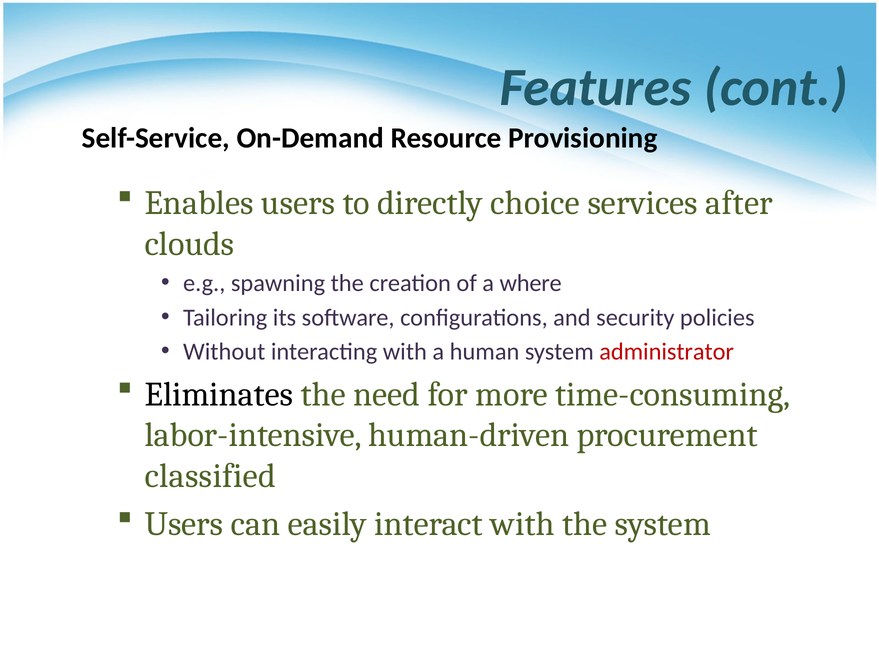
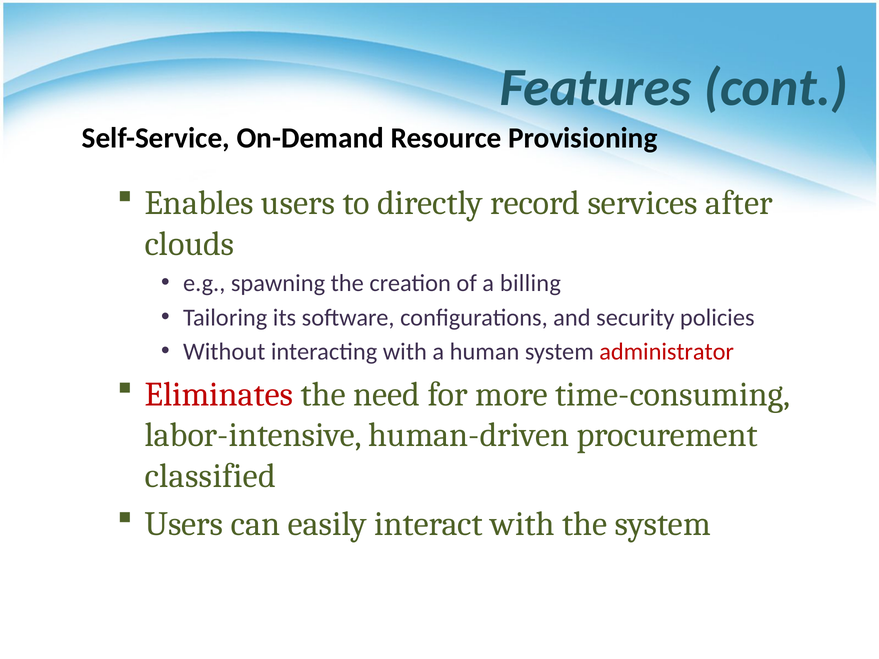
choice: choice -> record (535, 203)
where: where -> billing (530, 283)
Eliminates colour: black -> red (219, 394)
